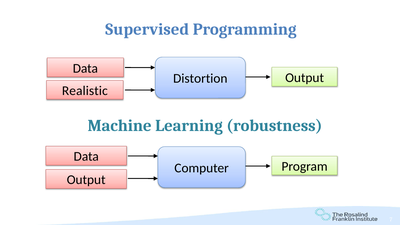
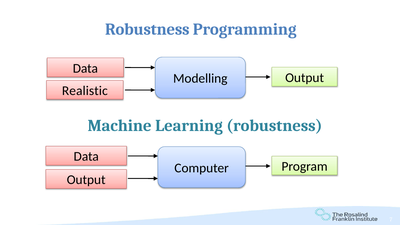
Supervised: Supervised -> Robustness (147, 29)
Distortion: Distortion -> Modelling (200, 79)
